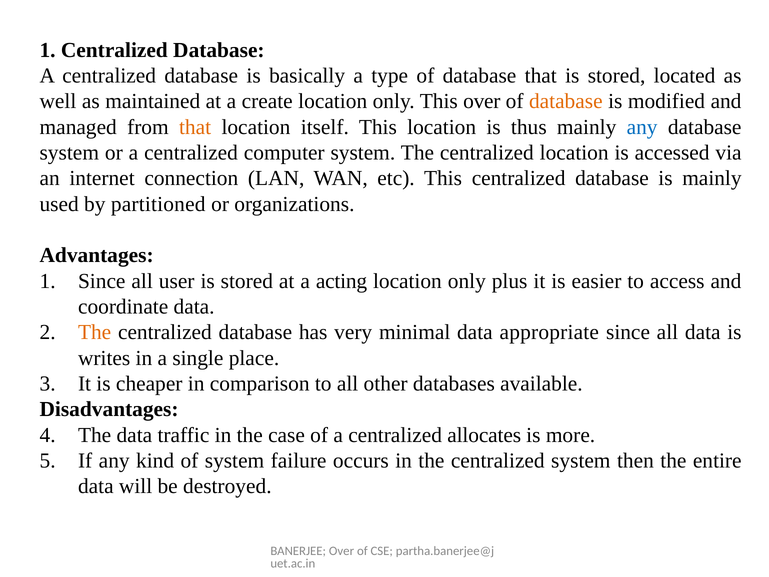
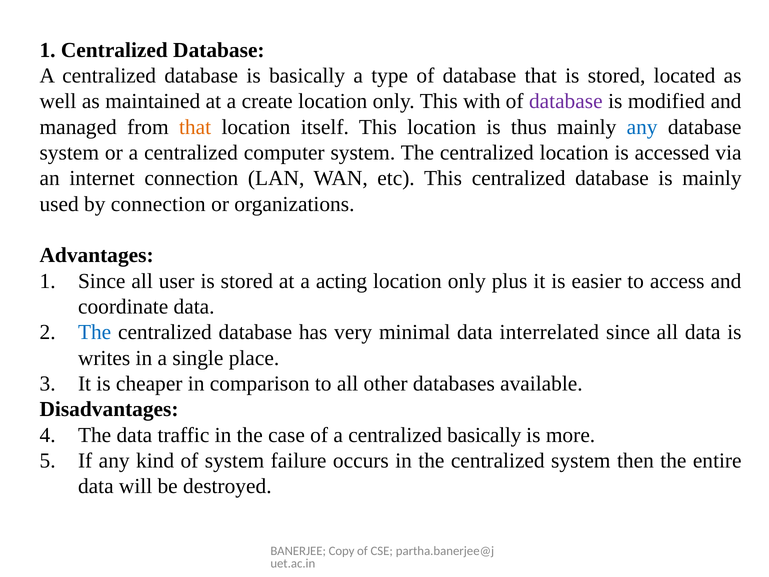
This over: over -> with (482, 101)
database colour: orange -> purple (566, 101)
by partitioned: partitioned -> connection (158, 204)
The colour: orange -> blue (95, 332)
appropriate: appropriate -> interrelated (549, 332)
centralized allocates: allocates -> basically (484, 435)
BANERJEE Over: Over -> Copy (342, 551)
